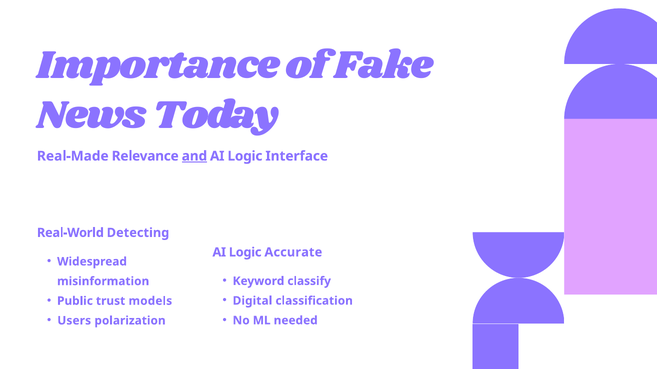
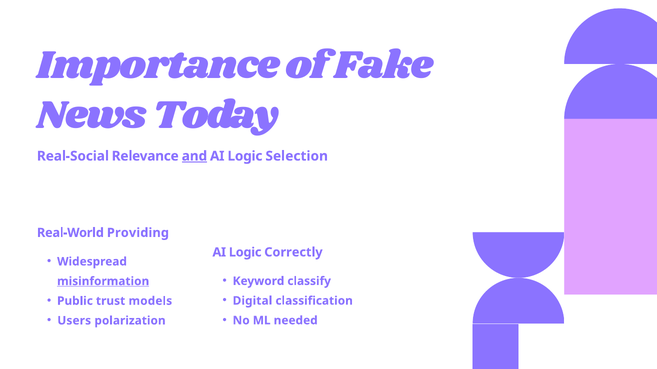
Real-Made: Real-Made -> Real-Social (73, 156)
Interface: Interface -> Selection (297, 156)
Detecting: Detecting -> Providing (138, 233)
Accurate: Accurate -> Correctly (293, 253)
misinformation underline: none -> present (103, 282)
